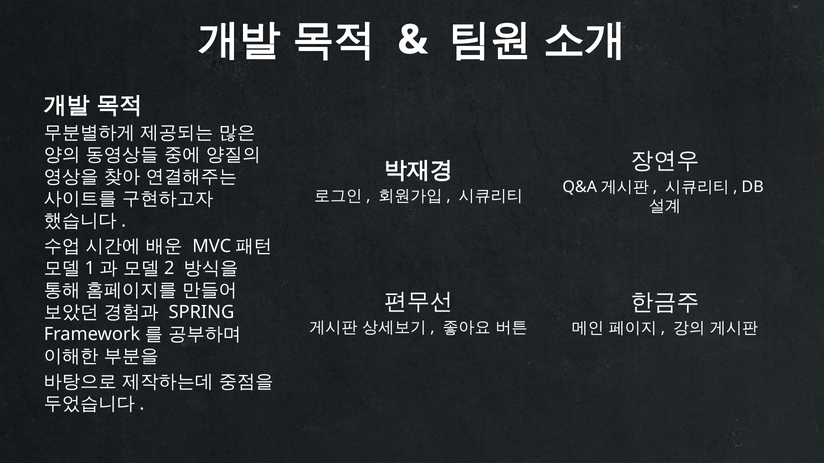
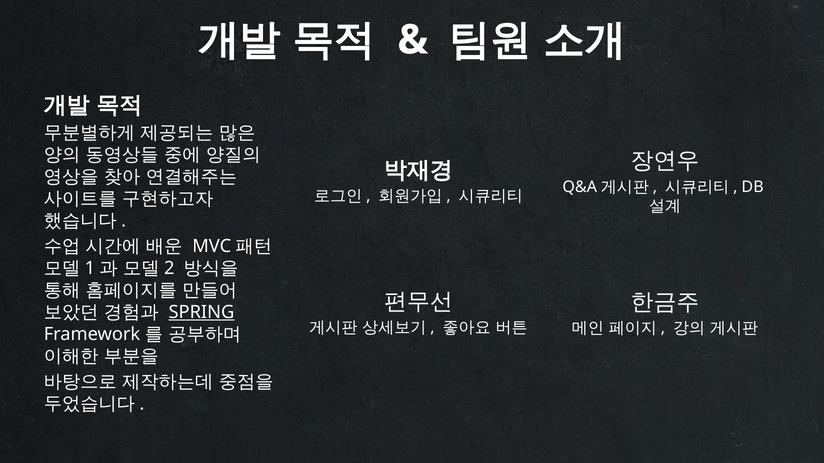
SPRING underline: none -> present (201, 312)
